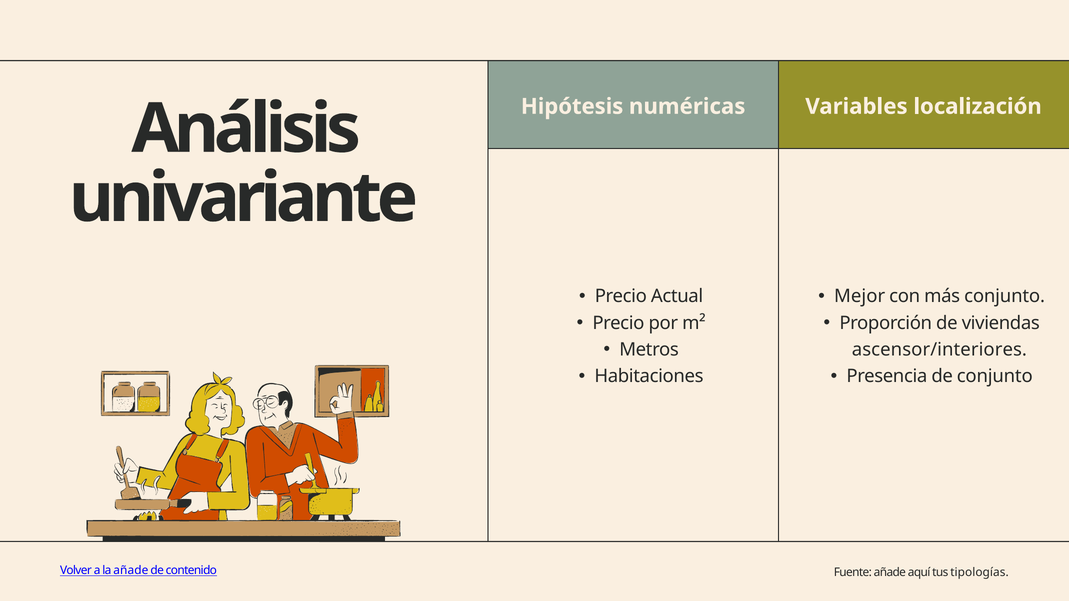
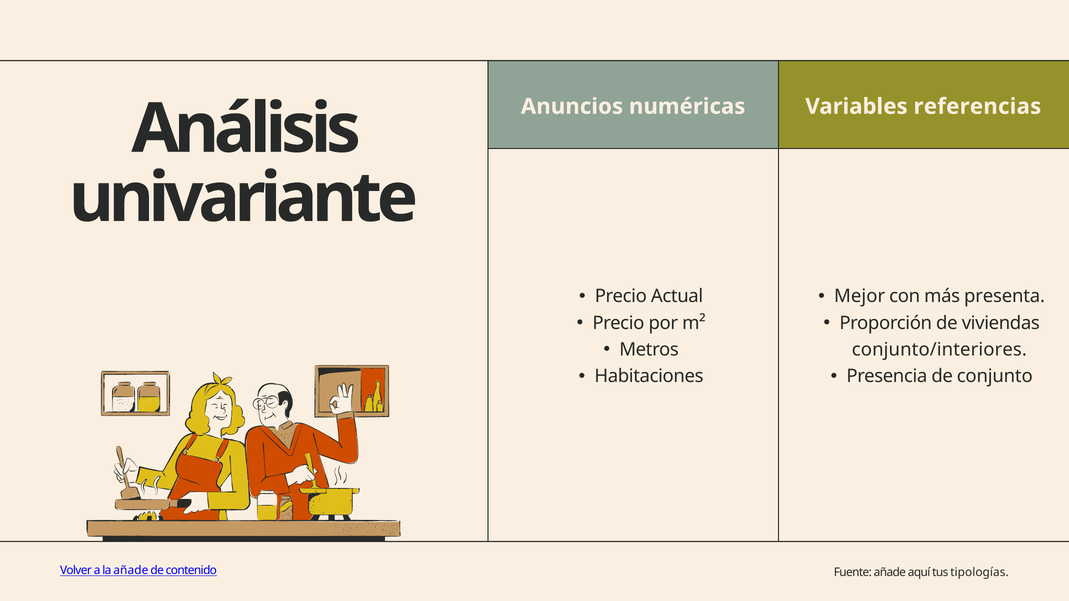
Hipótesis: Hipótesis -> Anuncios (572, 107)
localización: localización -> referencias (977, 107)
más conjunto: conjunto -> presenta (1005, 296)
ascensor/interiores: ascensor/interiores -> conjunto/interiores (939, 350)
